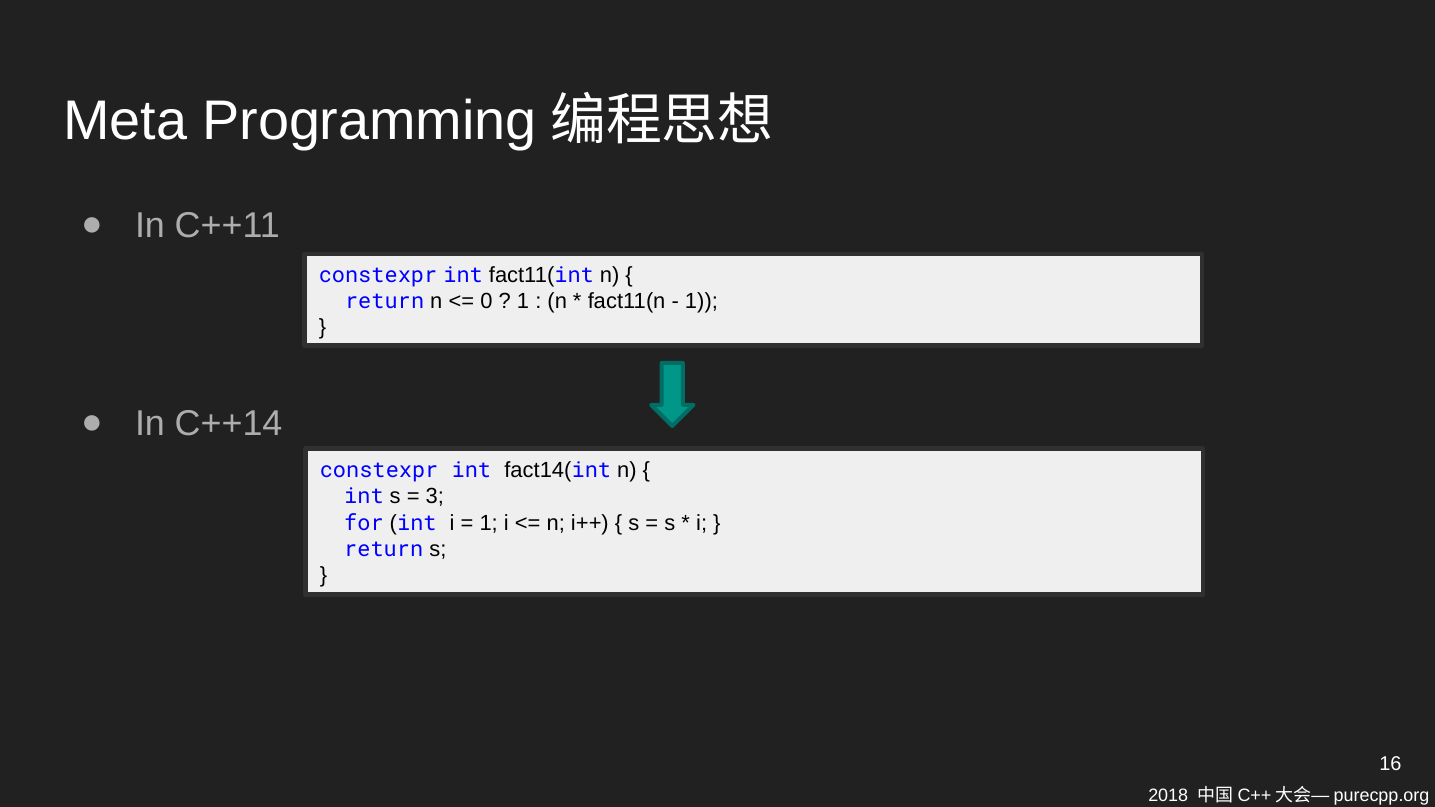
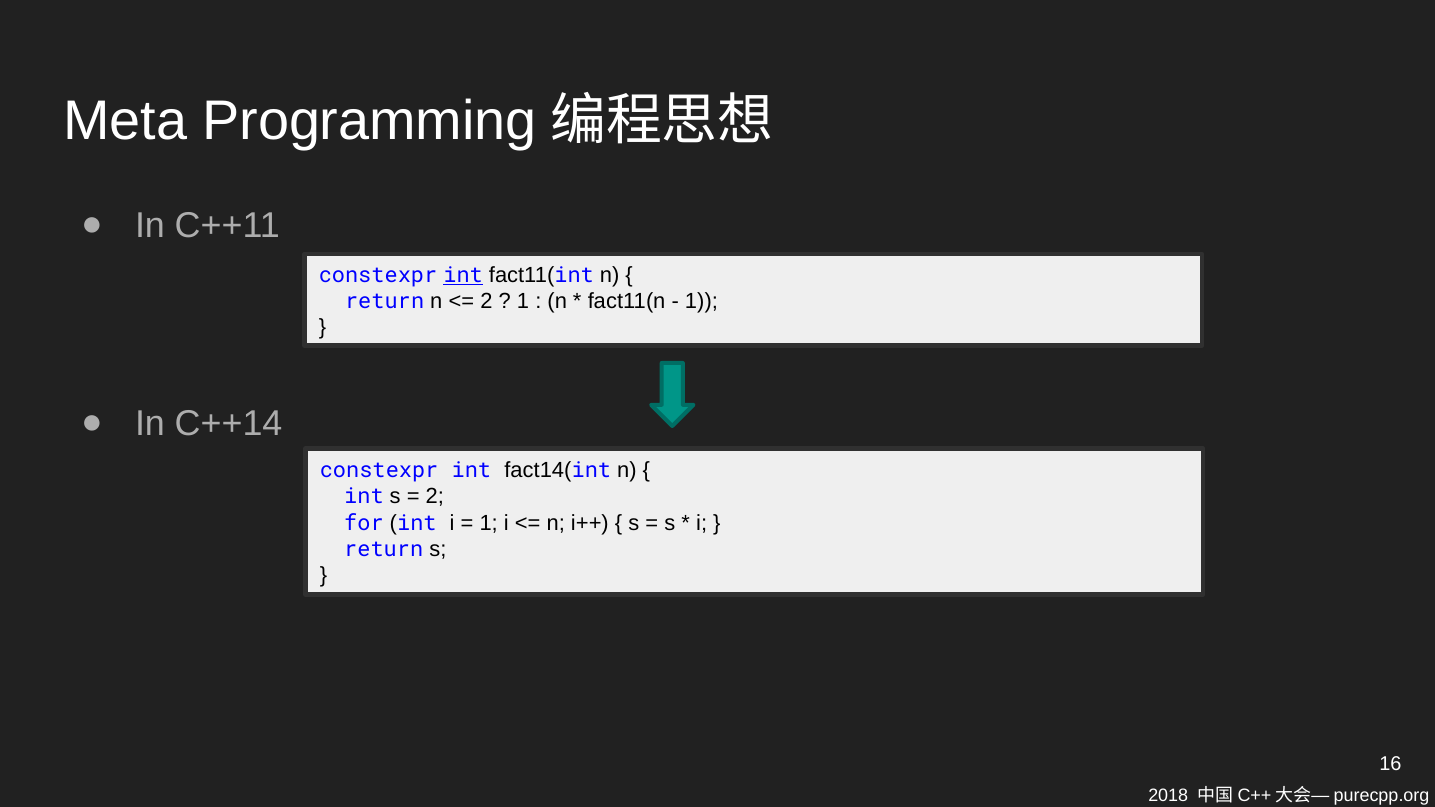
int underline: none -> present (463, 275)
0: 0 -> 2 (486, 301)
3: 3 -> 2 (435, 497)
